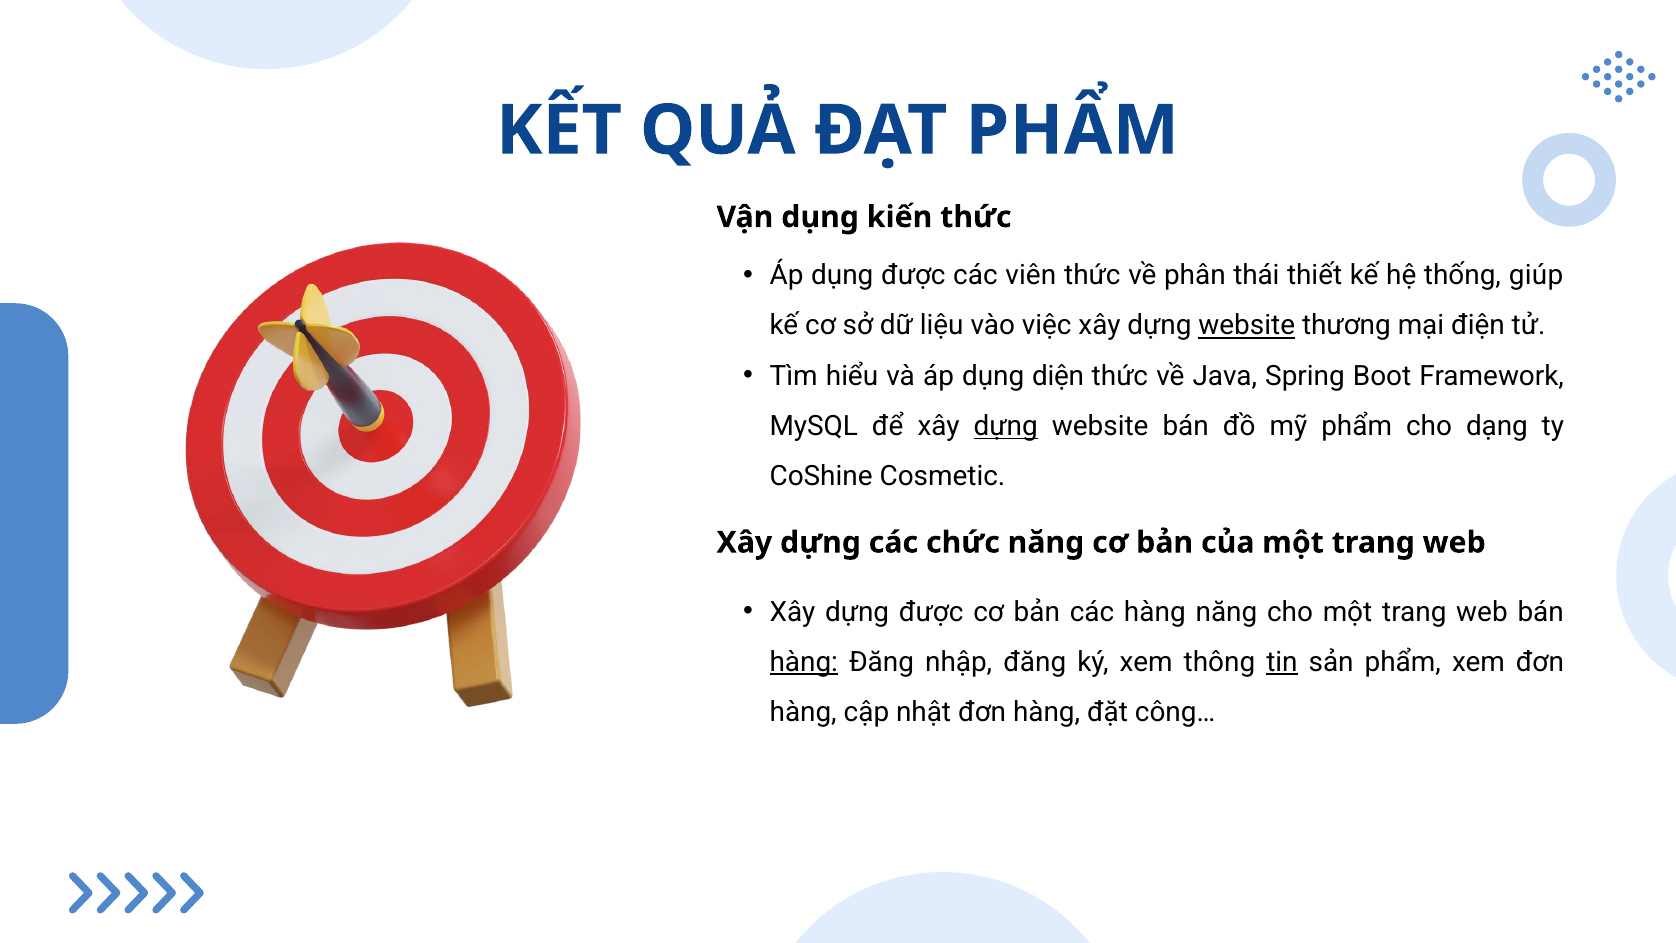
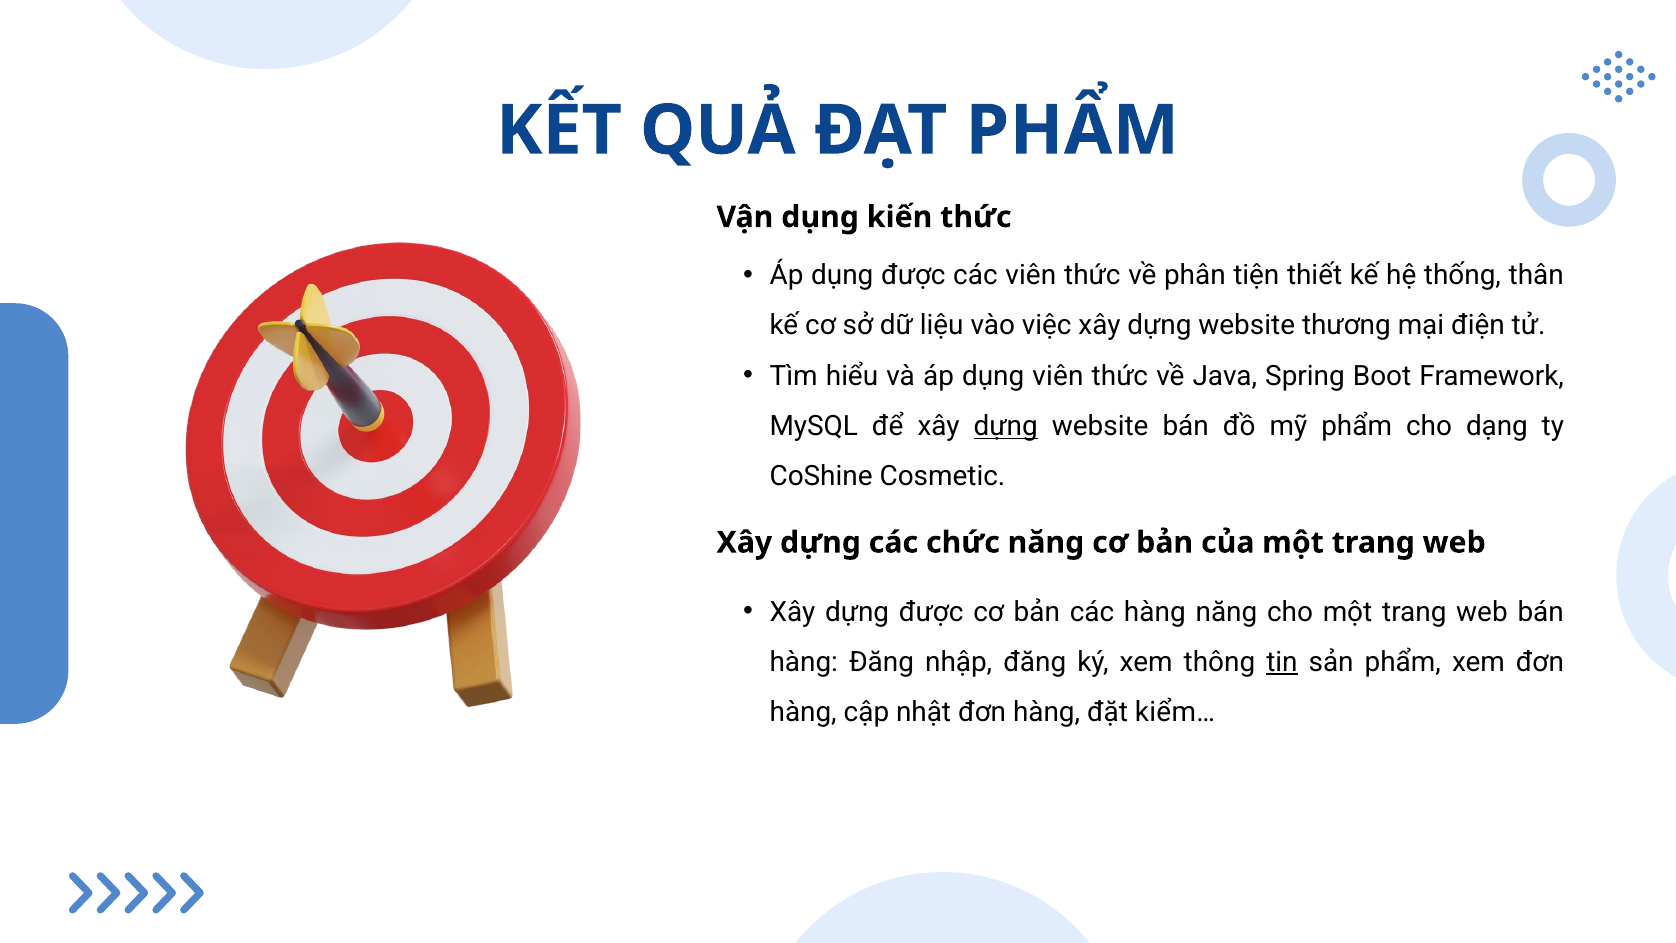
thái: thái -> tiện (1256, 275)
giúp: giúp -> thân (1536, 275)
website underline: present -> none (1247, 326)
dụng diện: diện -> viên (1058, 376)
hàng underline: present -> none (804, 662)
công…: công… -> kiểm… (1175, 712)
